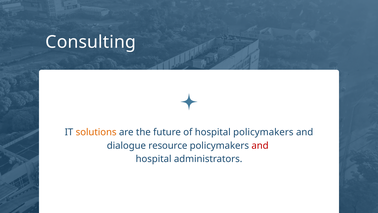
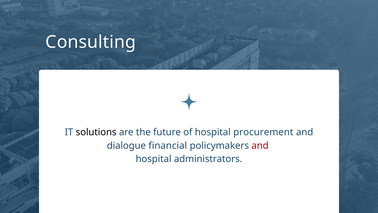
solutions colour: orange -> black (96, 132)
hospital policymakers: policymakers -> procurement (263, 132)
resource: resource -> financial (168, 145)
